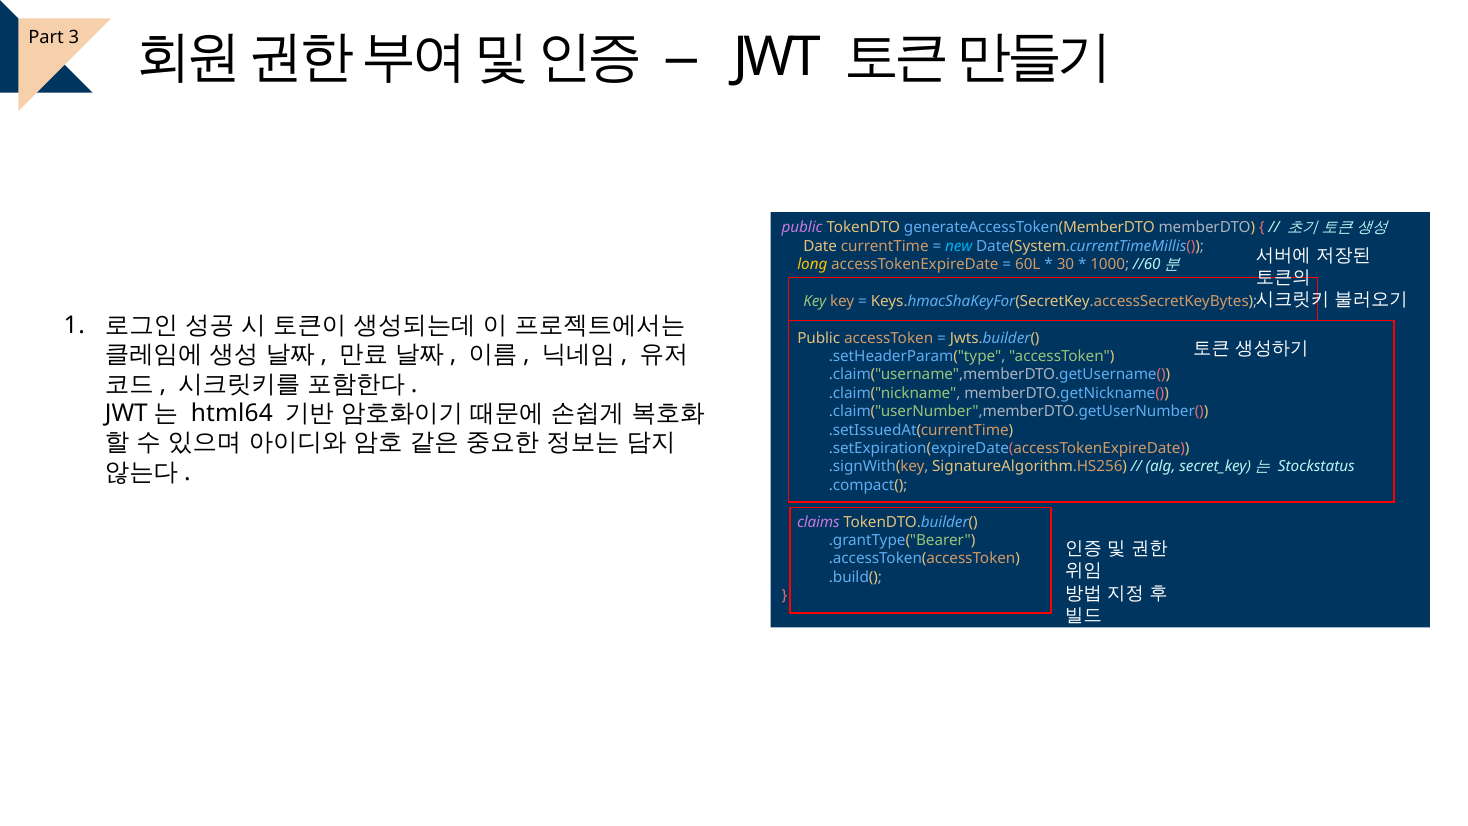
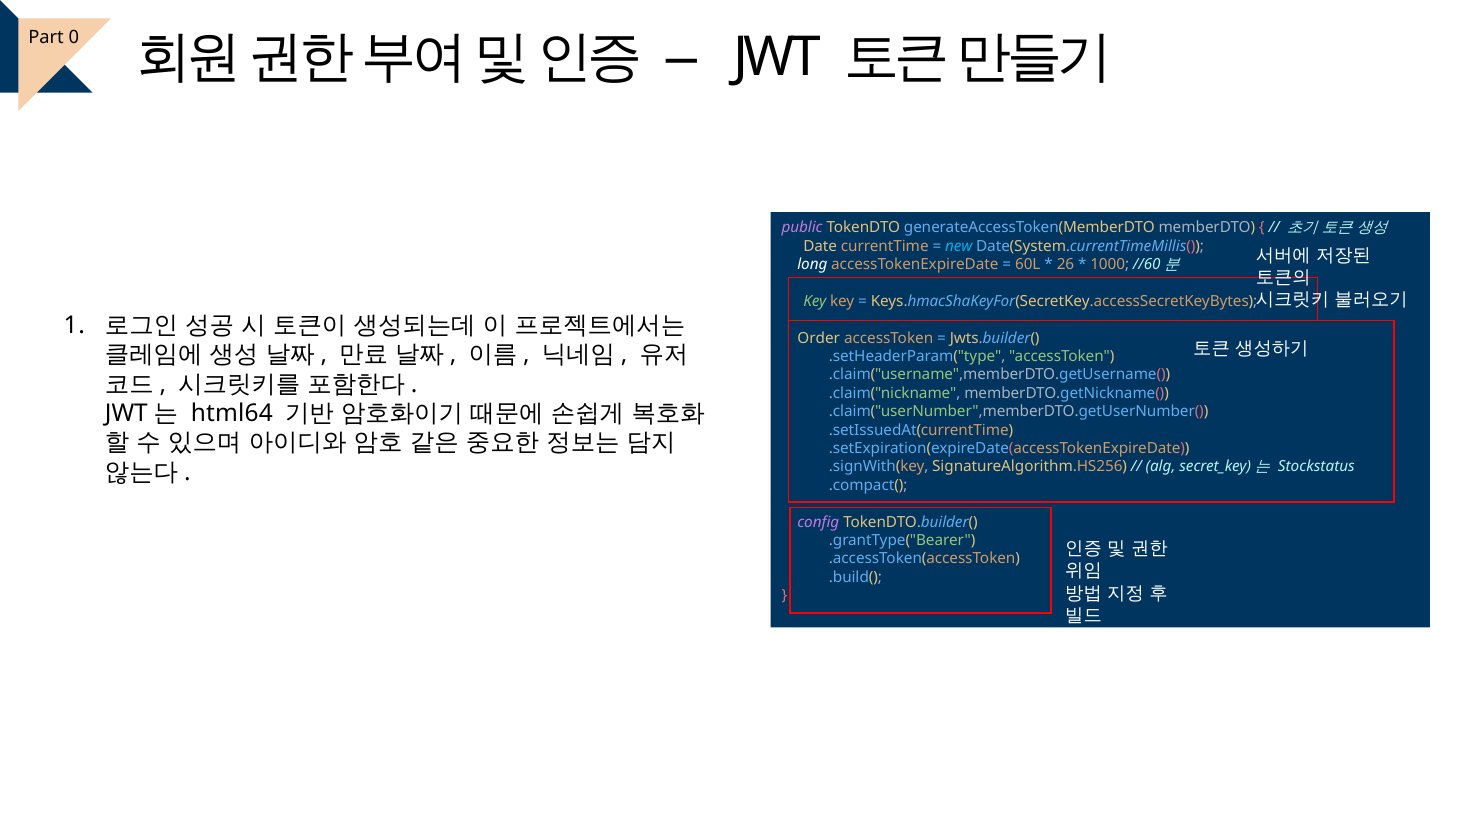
3: 3 -> 0 (74, 38)
long colour: yellow -> white (812, 265)
30: 30 -> 26 (1065, 265)
Public: Public -> Order (819, 338)
claims: claims -> config (818, 522)
